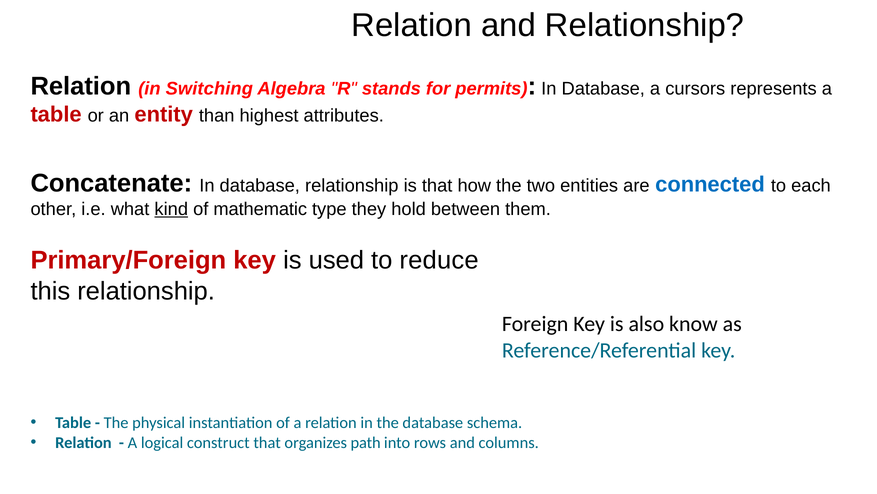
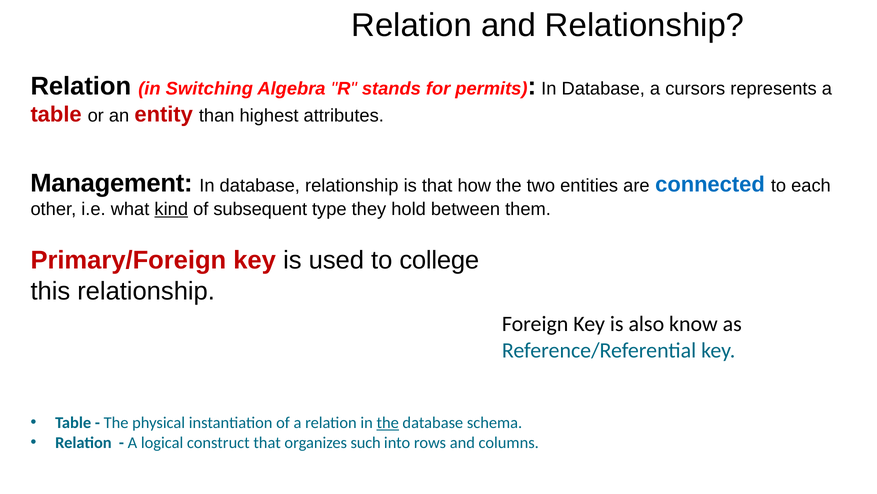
Concatenate: Concatenate -> Management (111, 183)
mathematic: mathematic -> subsequent (260, 209)
reduce: reduce -> college (439, 260)
the underline: none -> present (388, 422)
path: path -> such (366, 442)
